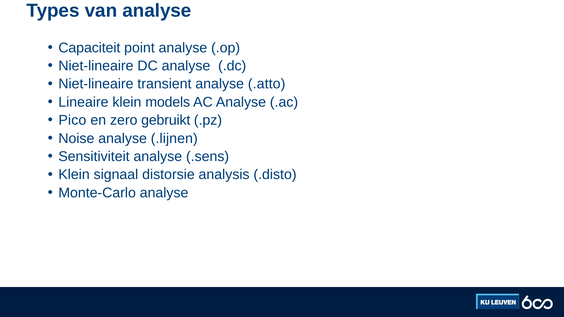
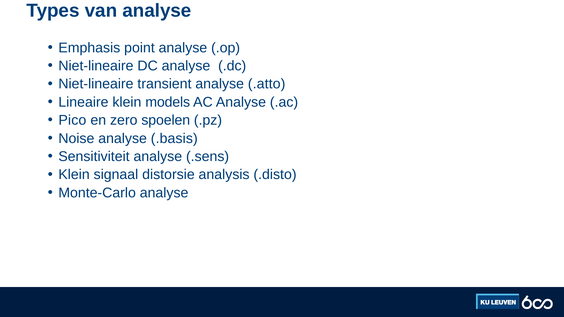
Capaciteit: Capaciteit -> Emphasis (89, 48)
gebruikt: gebruikt -> spoelen (166, 120)
.lijnen: .lijnen -> .basis (174, 138)
